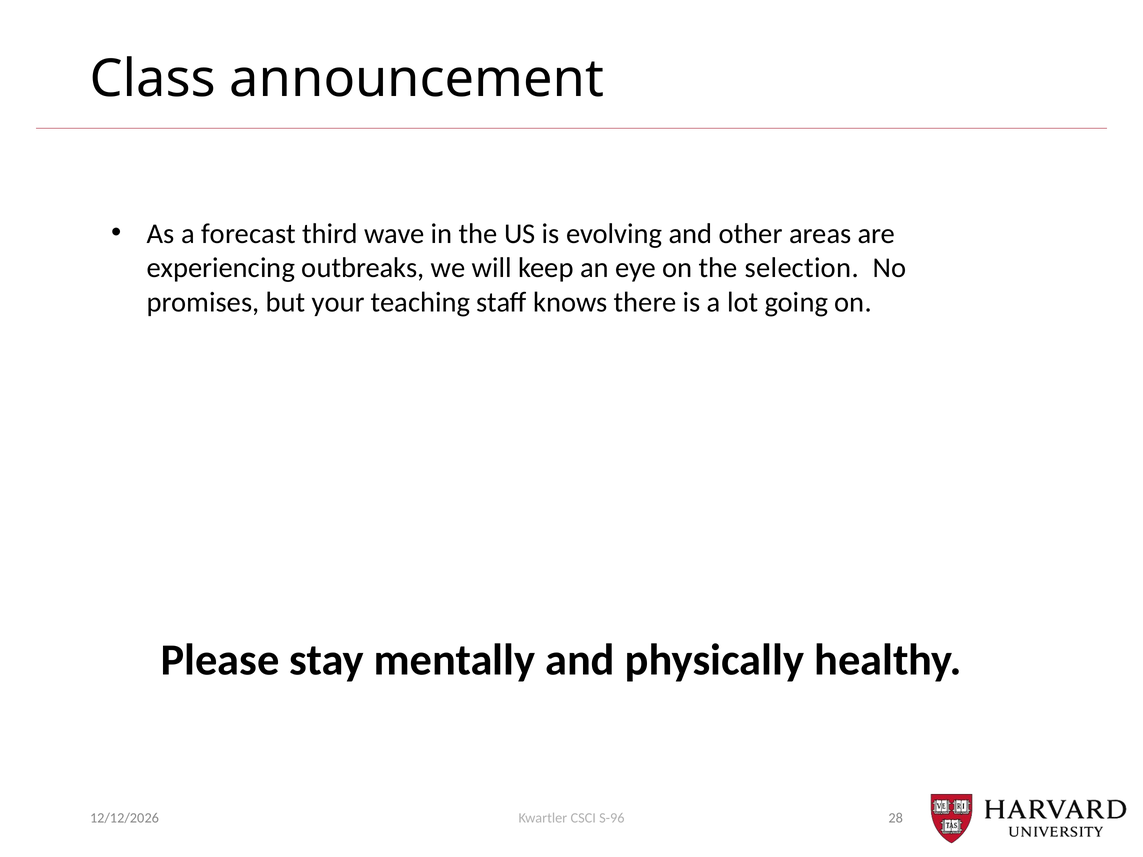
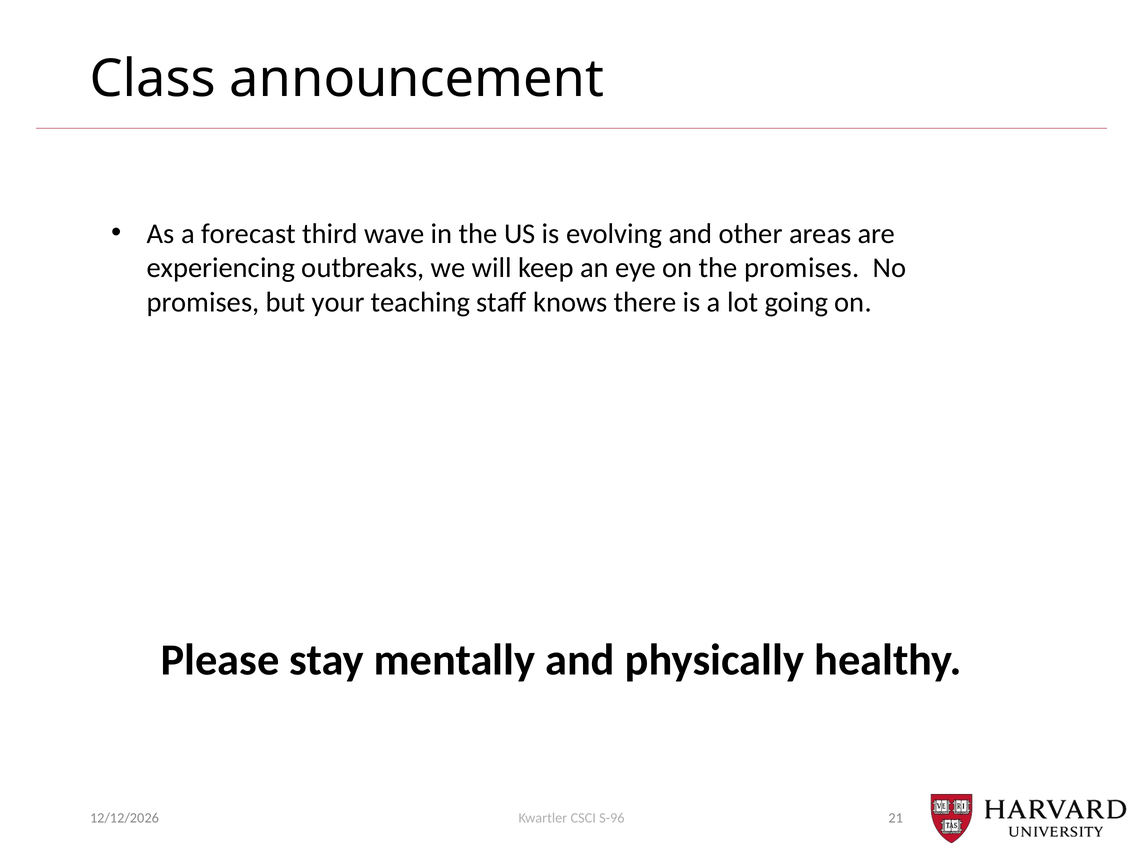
the selection: selection -> promises (802, 268)
28: 28 -> 21 (896, 818)
